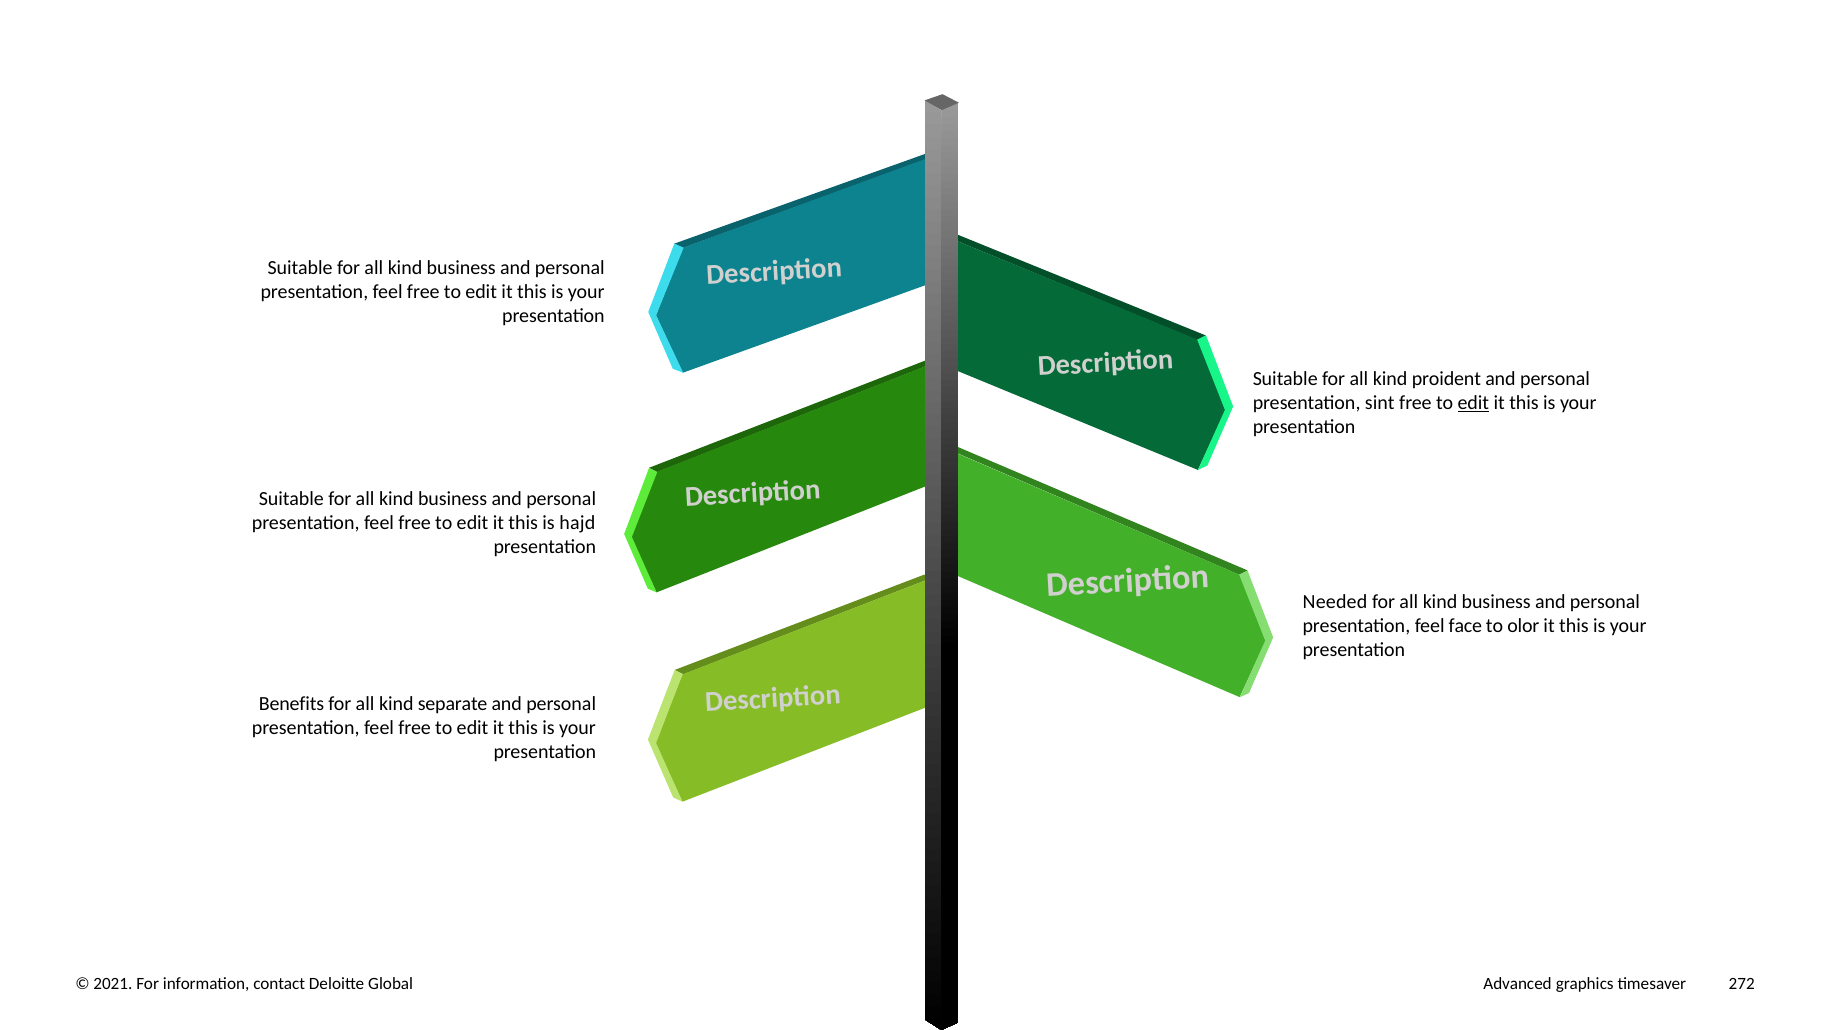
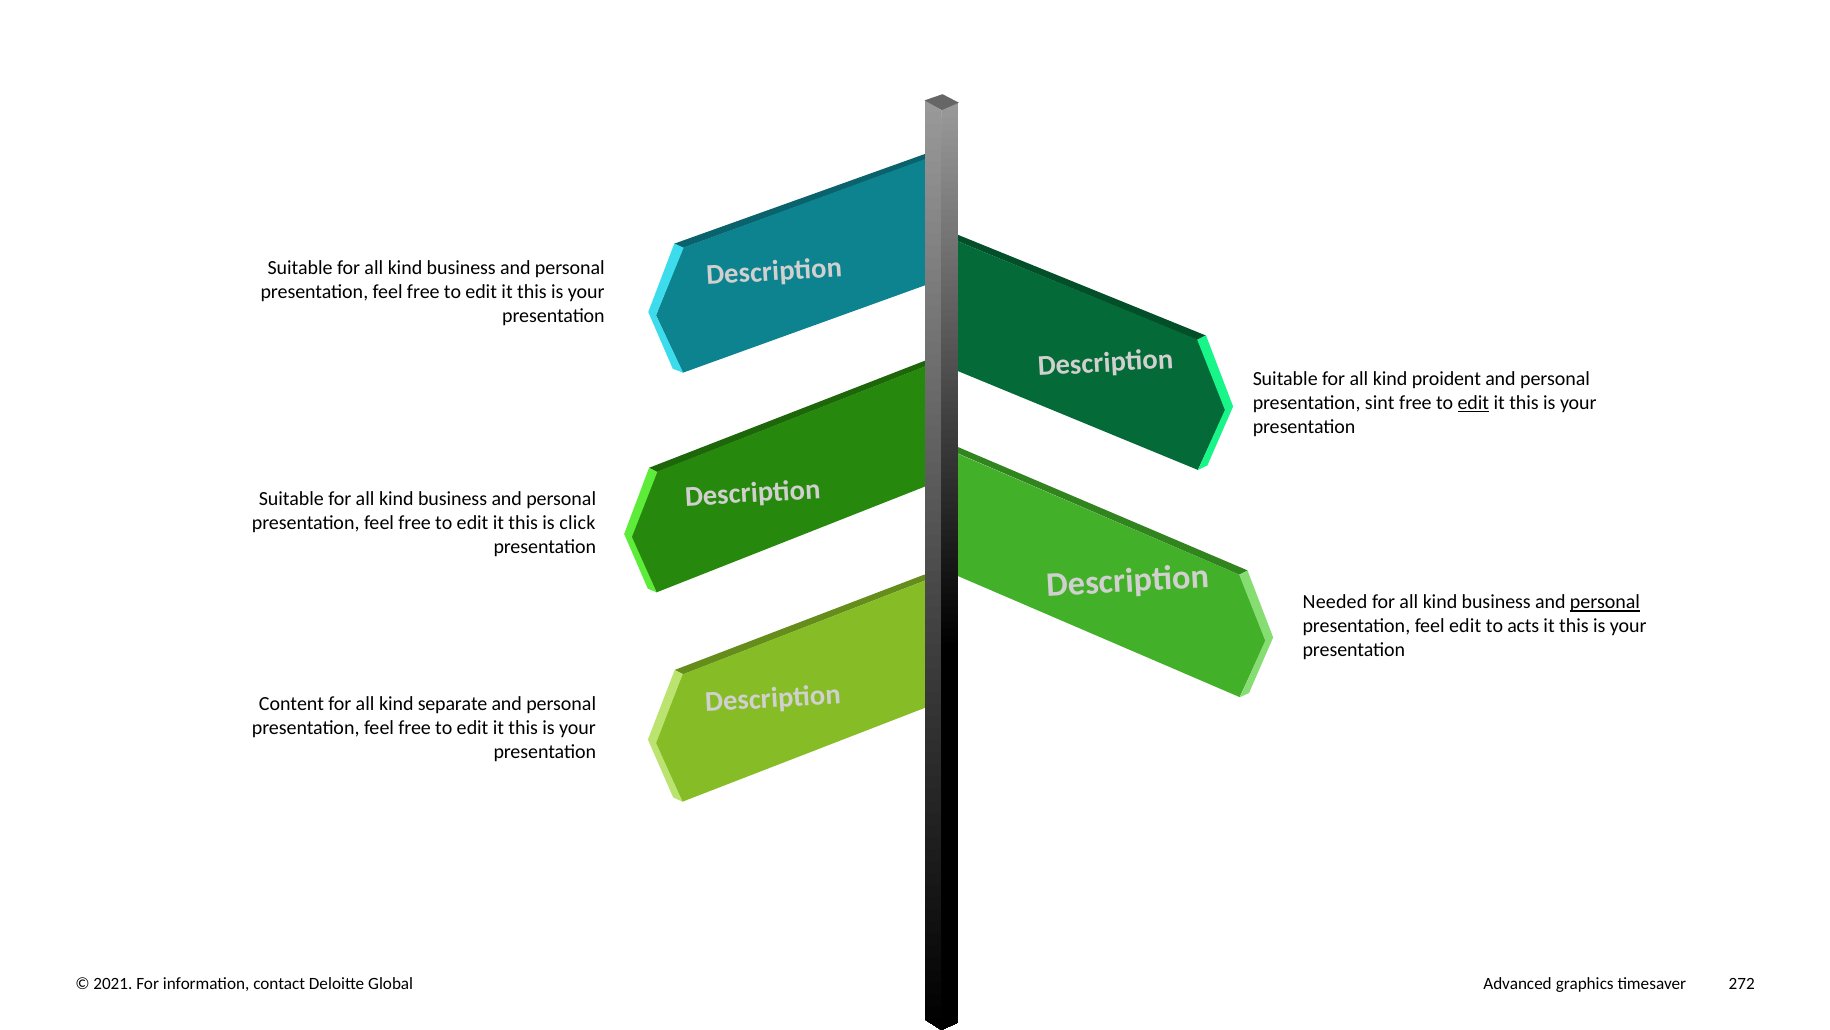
hajd: hajd -> click (577, 523)
personal underline: none -> present (1605, 602)
feel face: face -> edit (1465, 626)
olor: olor -> acts (1523, 626)
Benefits: Benefits -> Content (291, 703)
